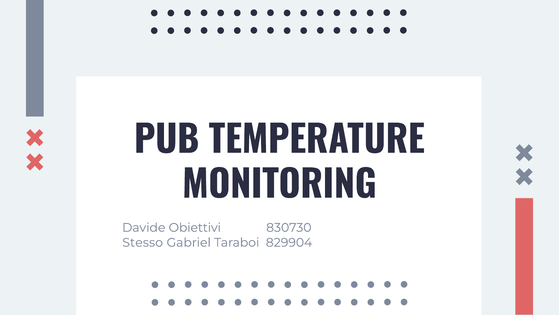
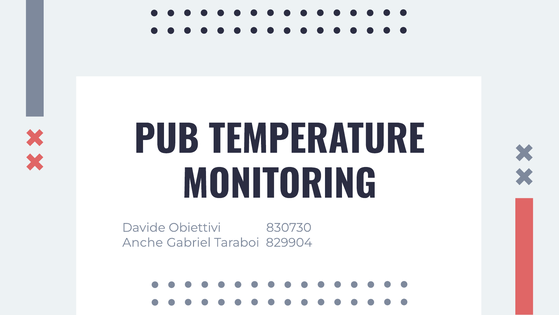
Stesso: Stesso -> Anche (143, 242)
